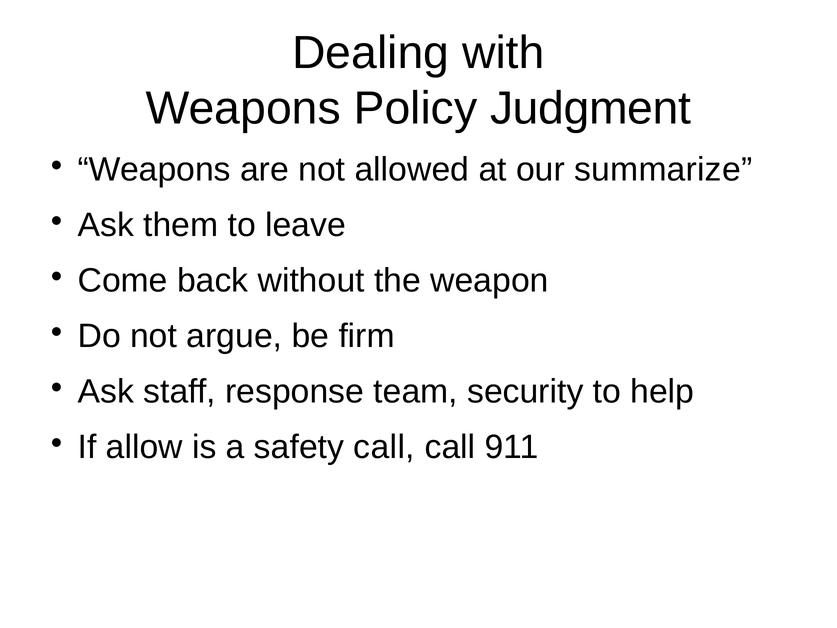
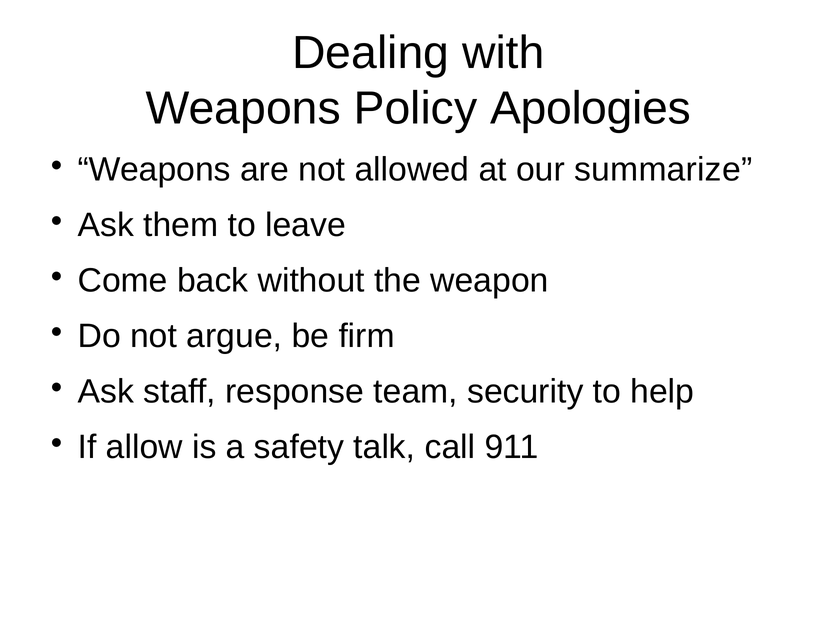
Judgment: Judgment -> Apologies (591, 108)
safety call: call -> talk (384, 447)
